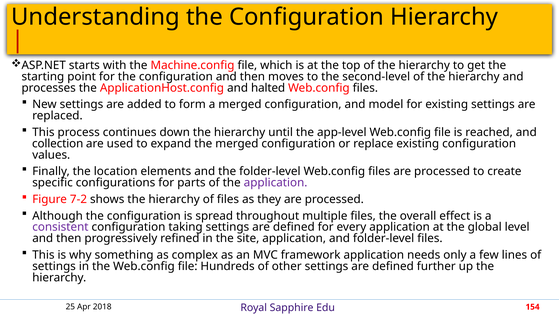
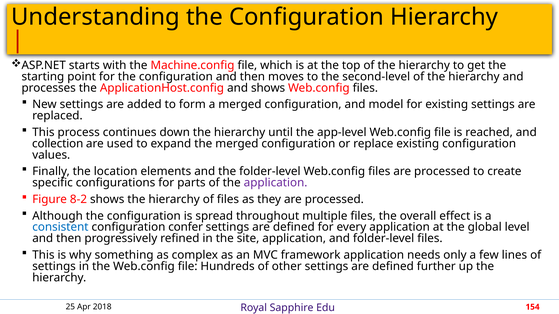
and halted: halted -> shows (268, 88)
7-2: 7-2 -> 8-2 (78, 200)
consistent colour: purple -> blue (60, 227)
taking: taking -> confer (186, 227)
